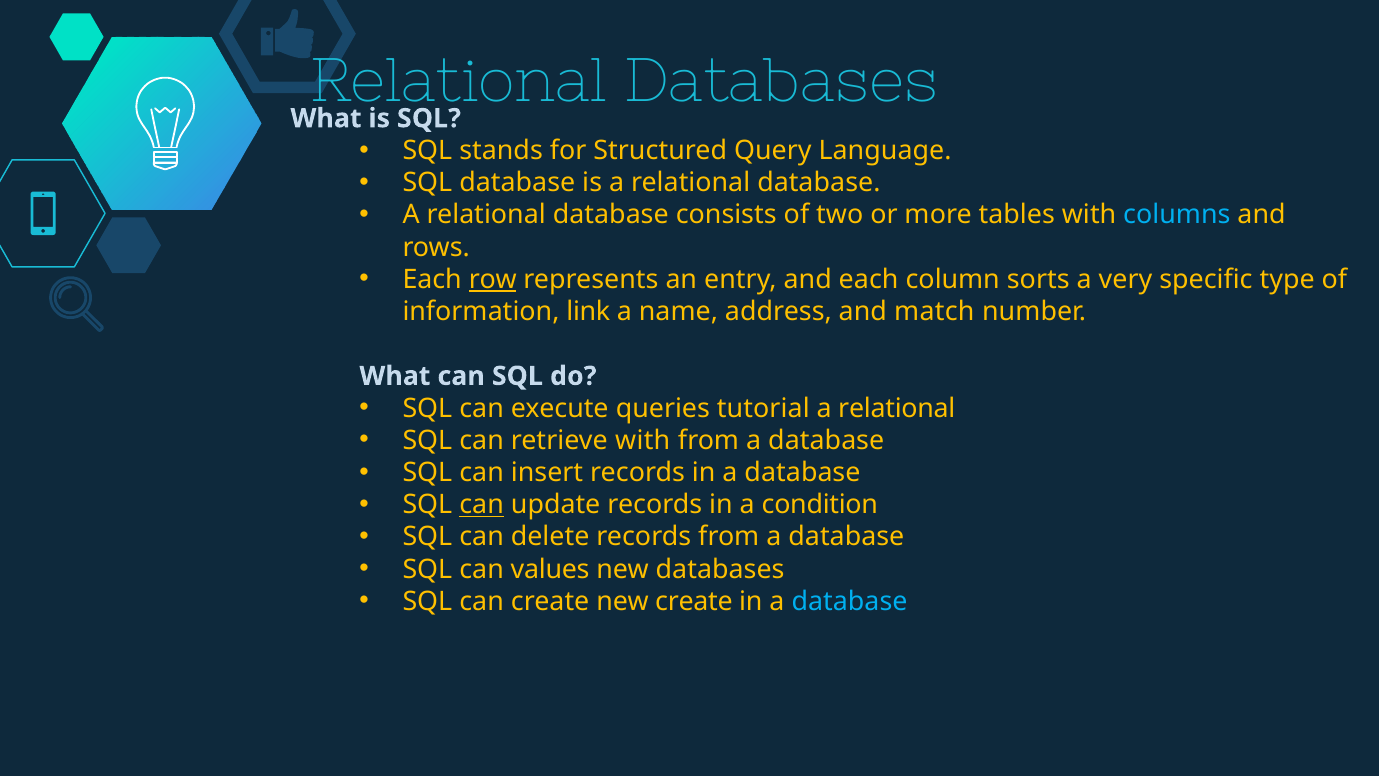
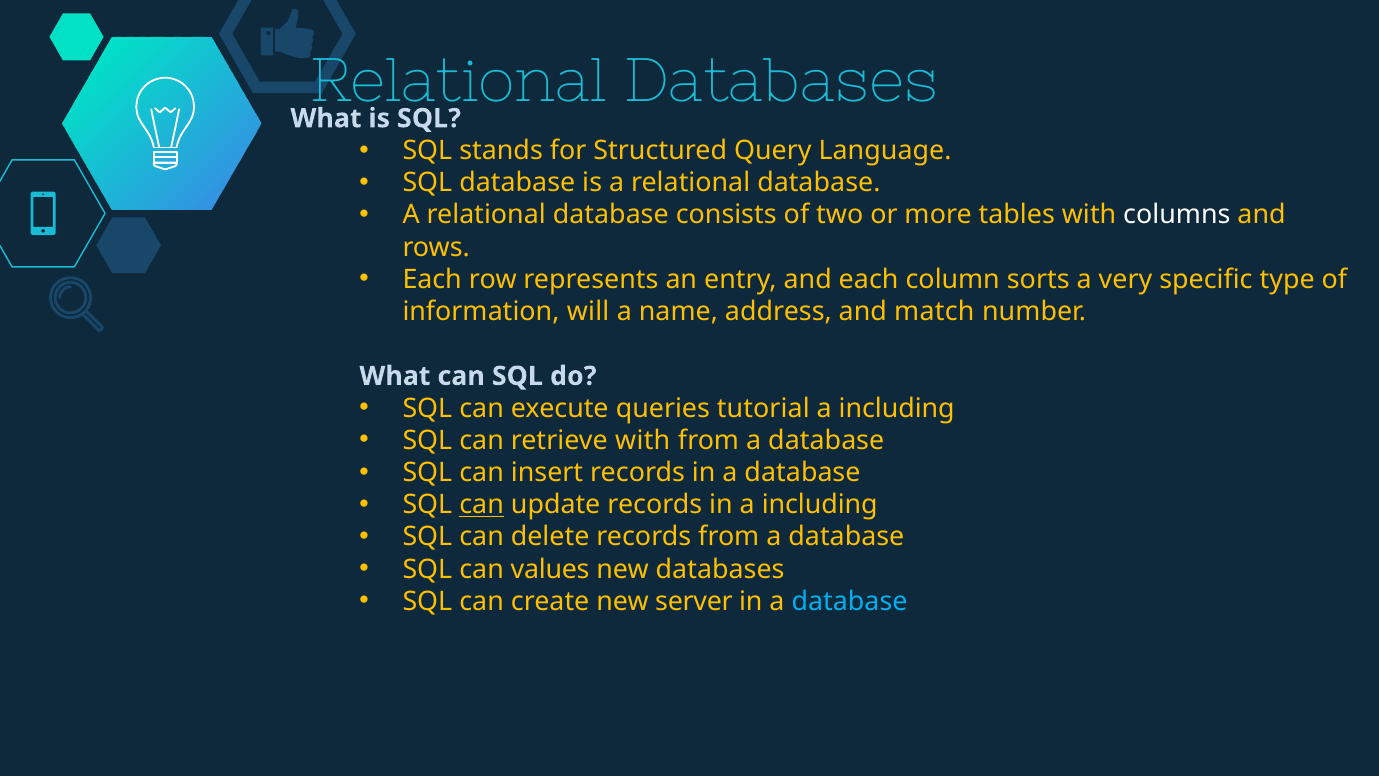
columns colour: light blue -> white (1177, 215)
row underline: present -> none (493, 279)
link: link -> will (588, 312)
relational: relational -> including (897, 408)
in a condition: condition -> including (820, 505)
new create: create -> server (694, 601)
